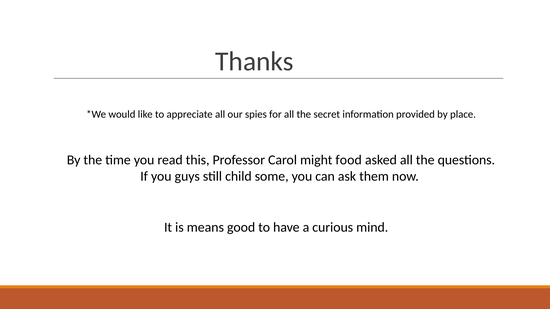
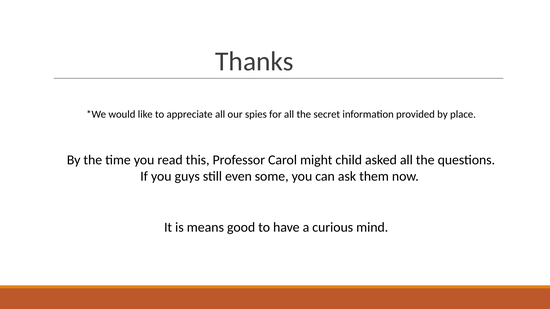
food: food -> child (349, 160)
child: child -> even (238, 177)
